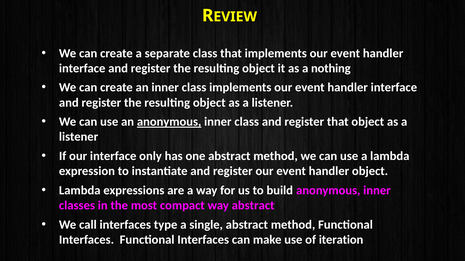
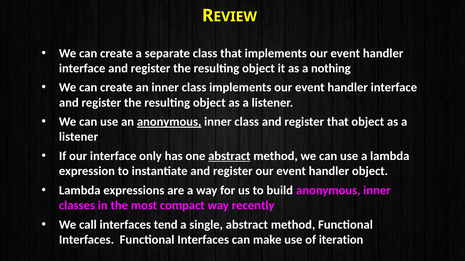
abstract underline: none -> present (229, 156)
way abstract: abstract -> recently (253, 206)
type: type -> tend (166, 225)
